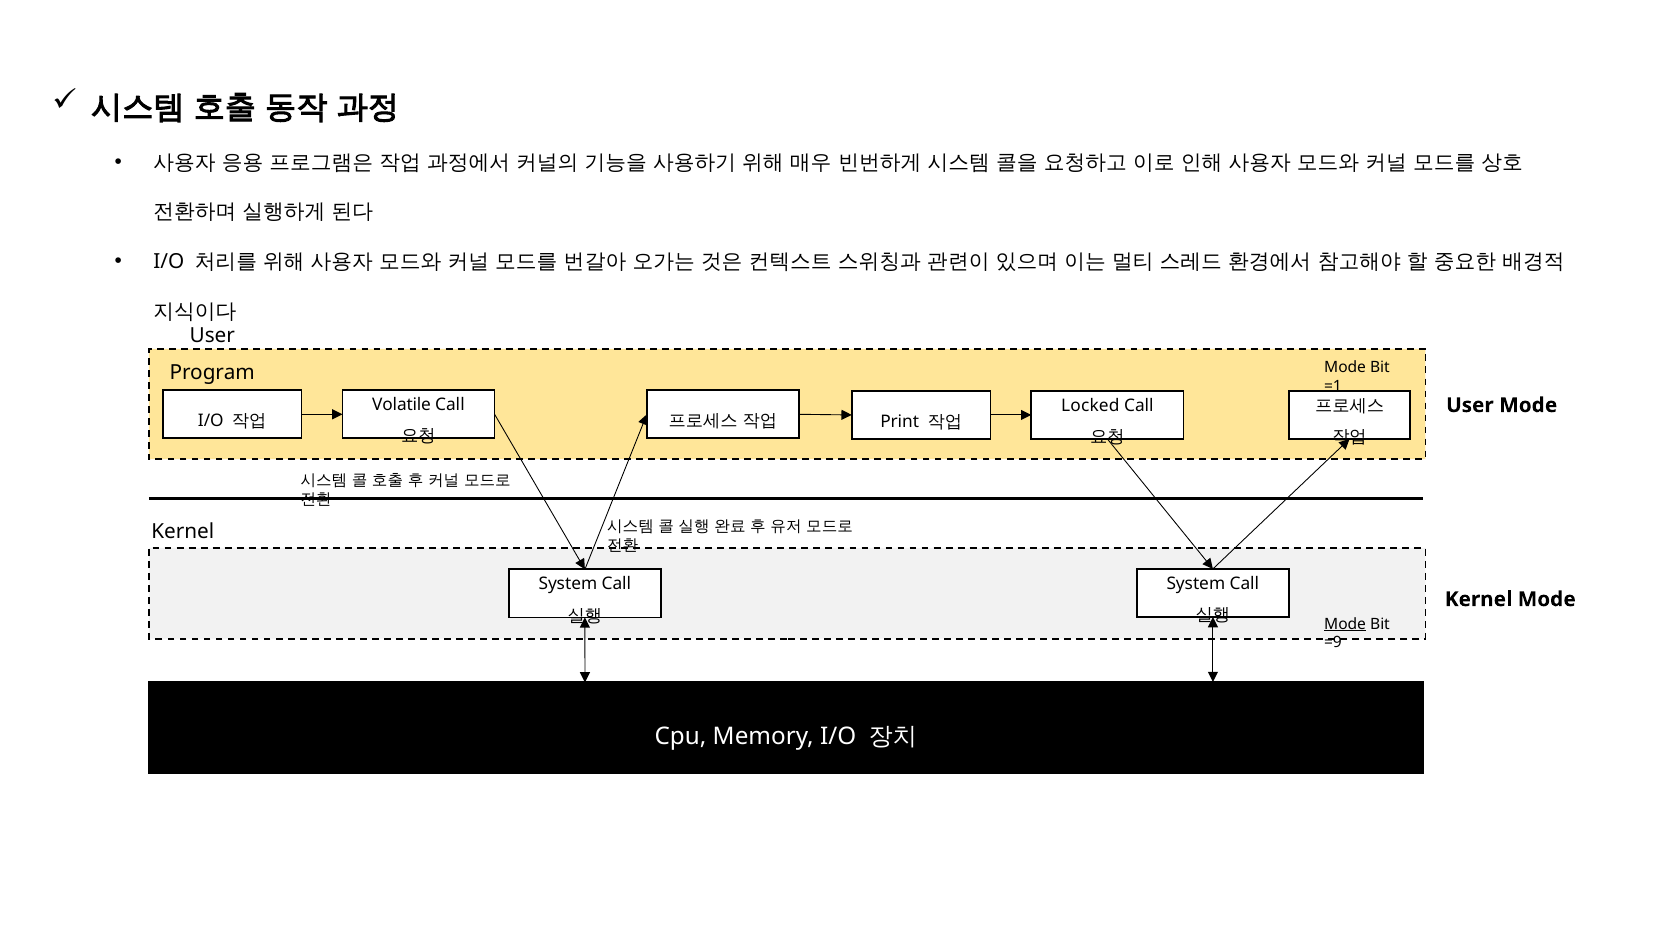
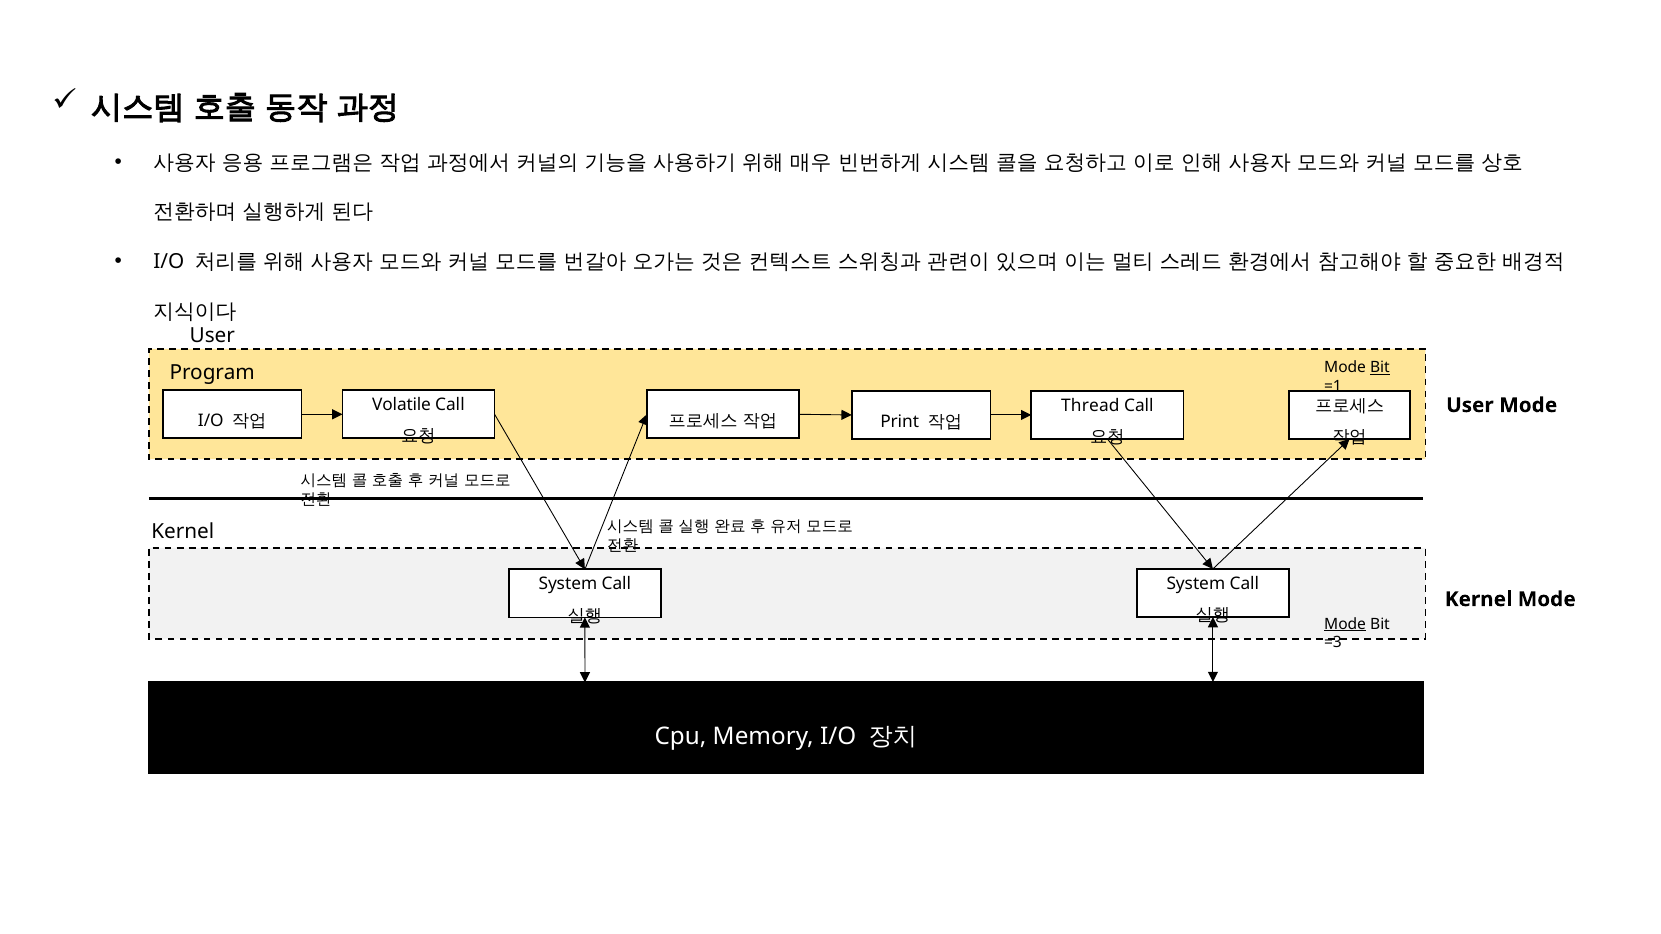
Bit underline: none -> present (1380, 368)
Locked: Locked -> Thread (1090, 406)
=9: =9 -> =3 (1333, 643)
